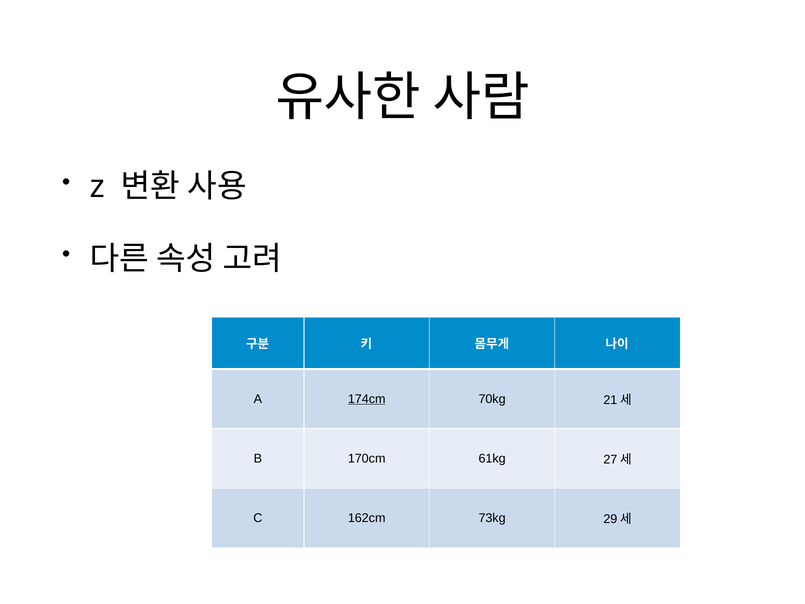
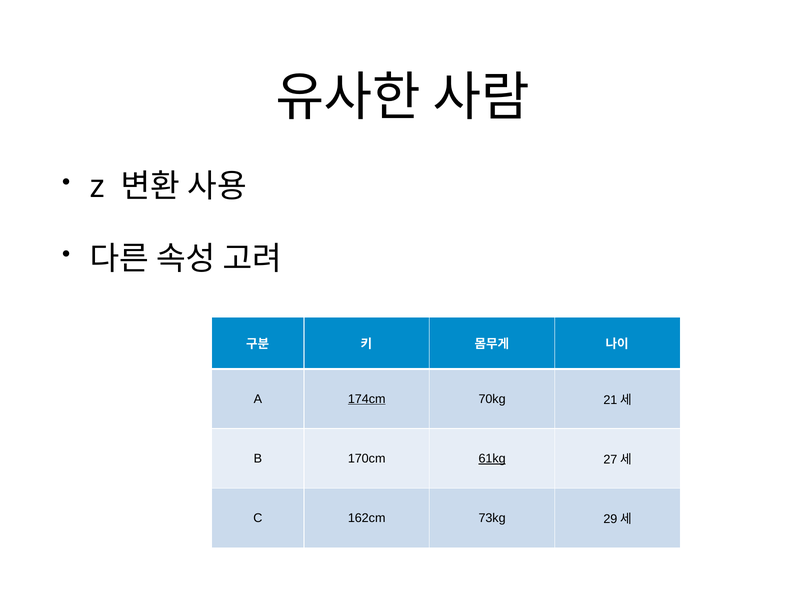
61kg underline: none -> present (492, 458)
